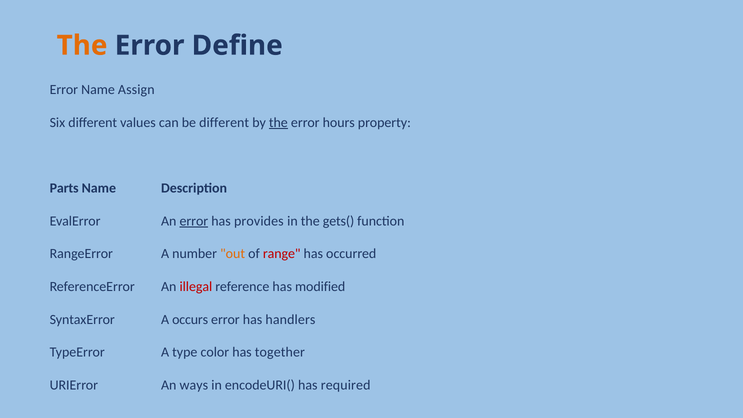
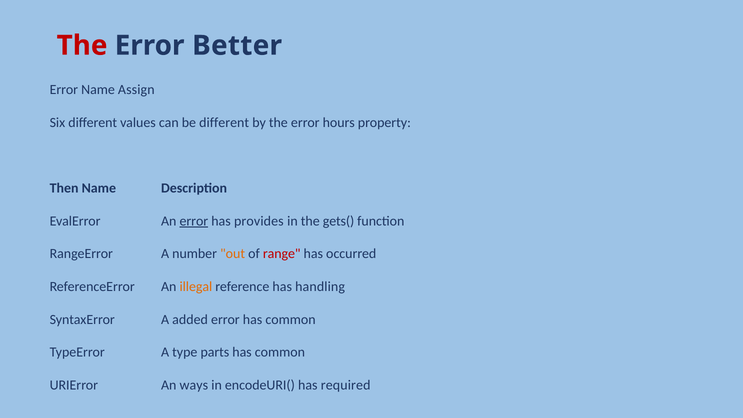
The colour: orange -> red (82, 46)
Define: Define -> Better (237, 46)
the underline: present -> none (278, 123)
Parts: Parts -> Then (64, 188)
illegal colour: red -> orange (196, 287)
modified: modified -> handling (320, 287)
occurs: occurs -> added (190, 319)
error has handlers: handlers -> common (291, 319)
color: color -> parts (215, 352)
together: together -> common (280, 352)
